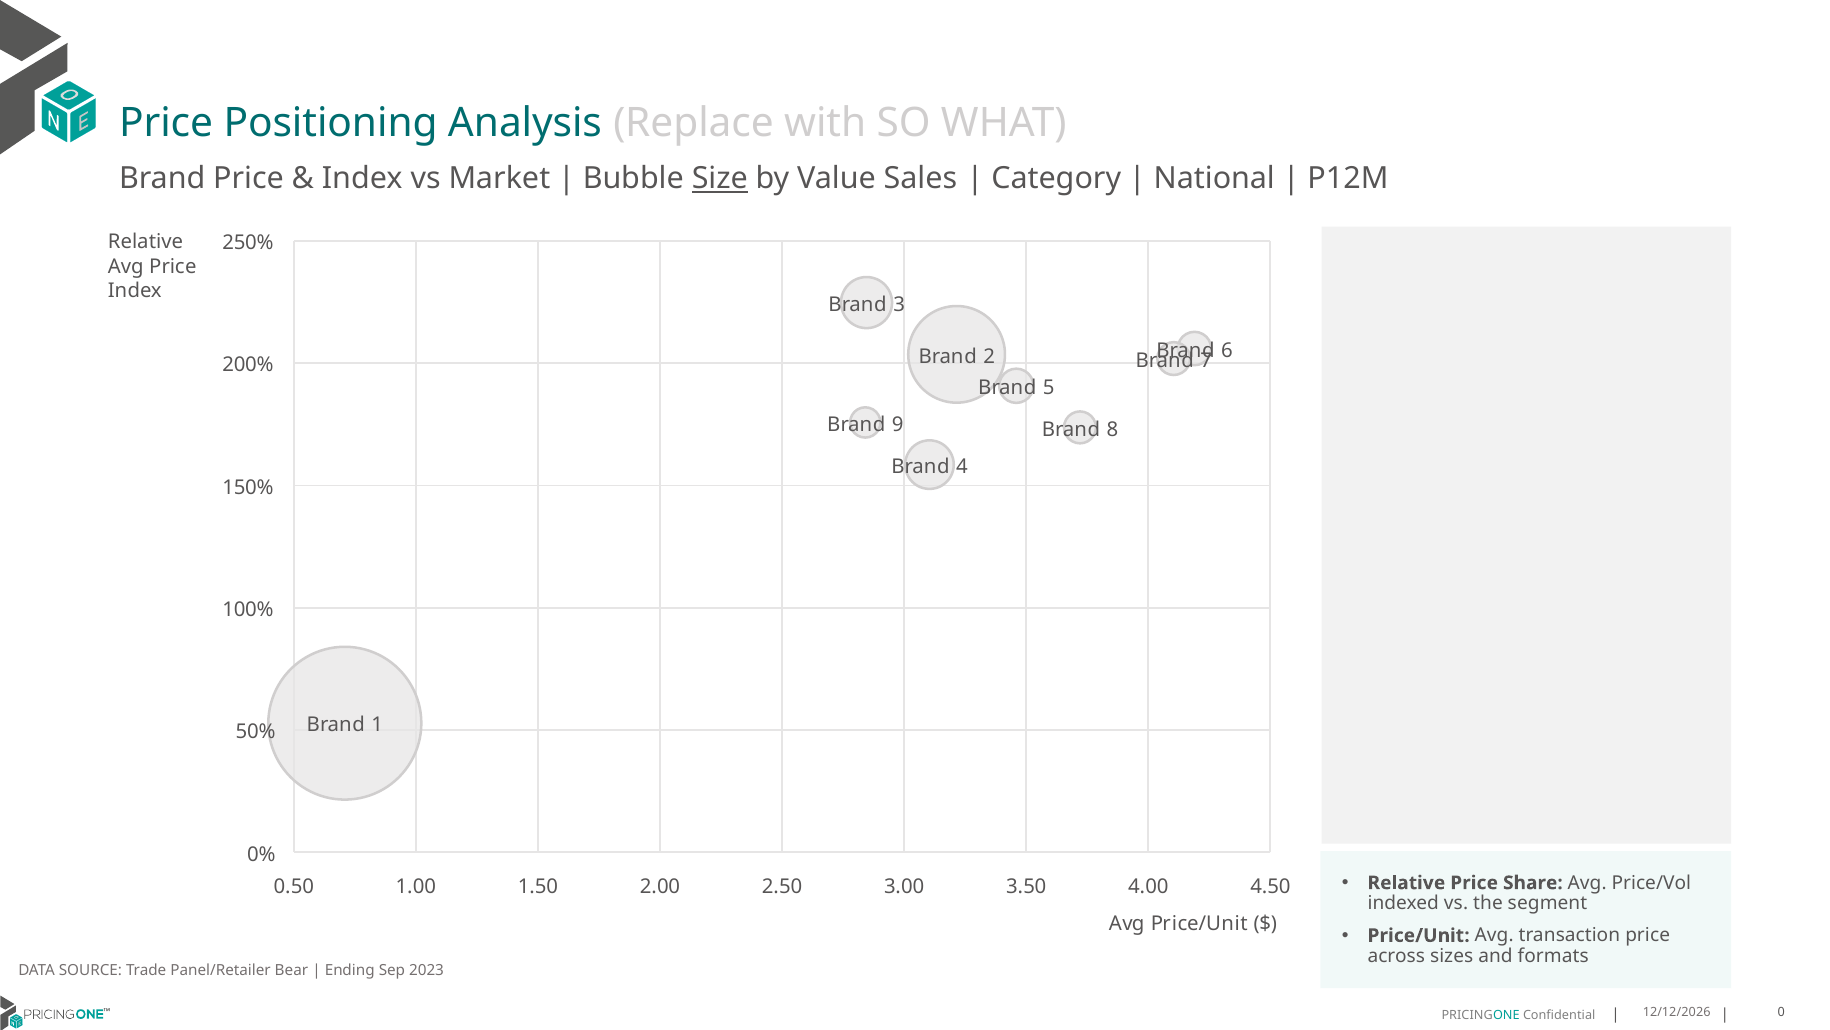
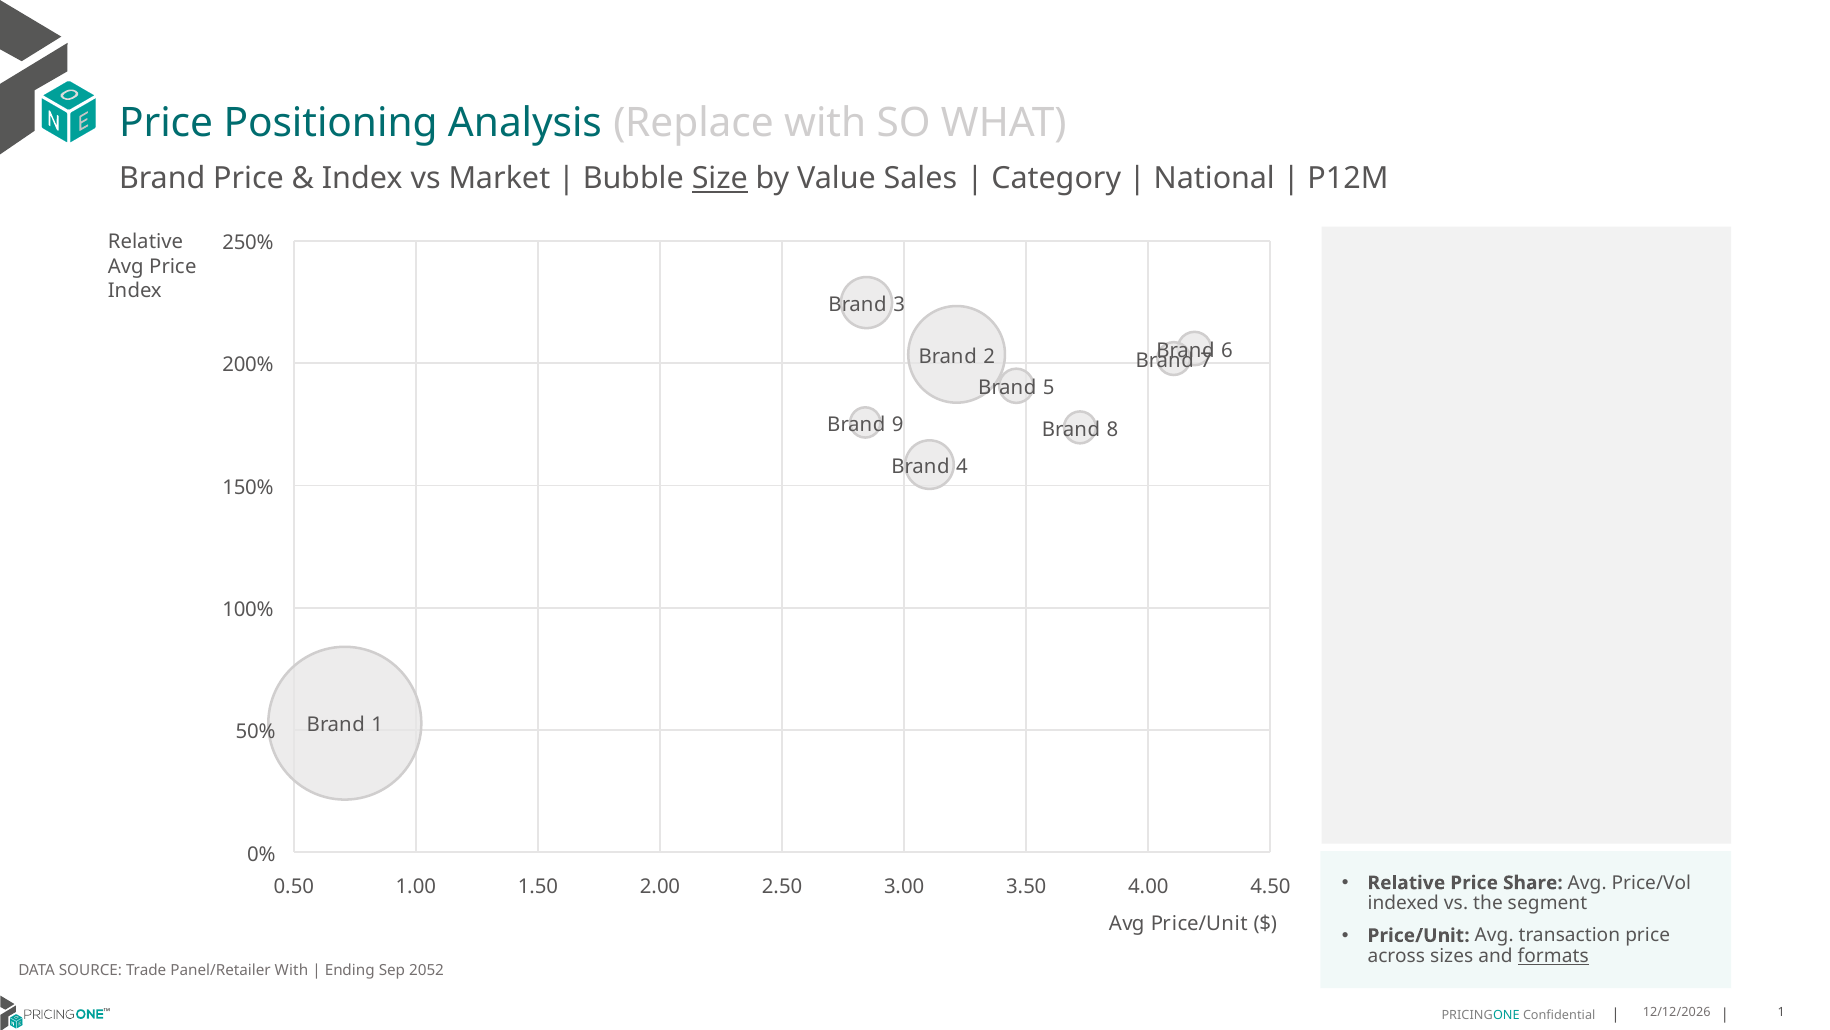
formats underline: none -> present (1553, 956)
Panel/Retailer Bear: Bear -> With (291, 970)
2023: 2023 -> 2052 (427, 970)
0: 0 -> 1 (1781, 1012)
